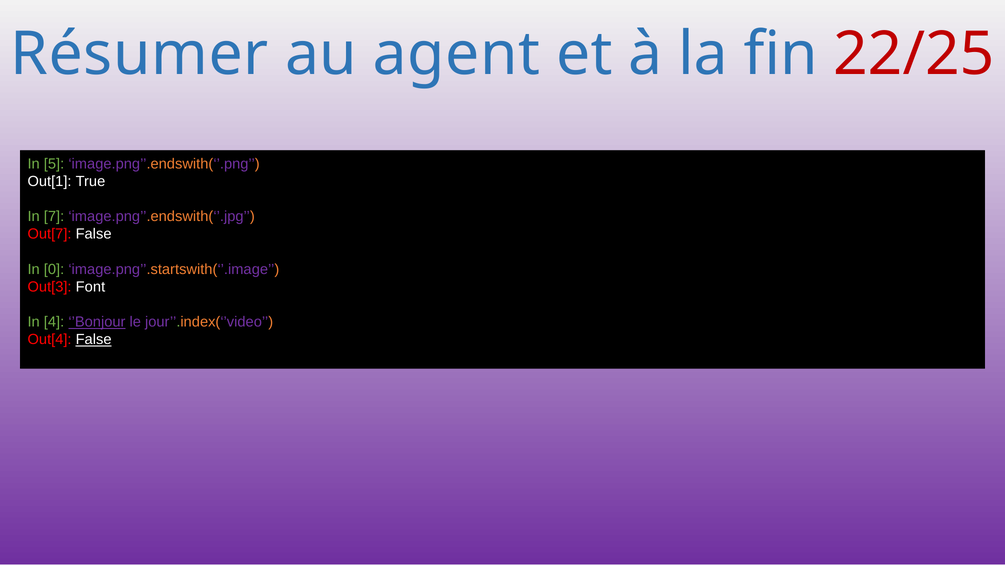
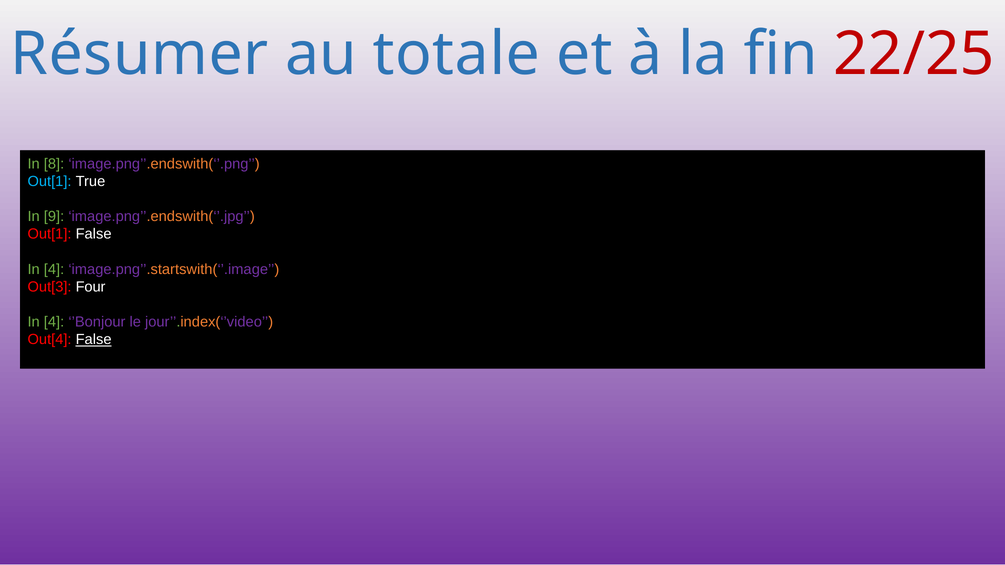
agent: agent -> totale (456, 54)
5: 5 -> 8 (54, 164)
Out[1 colour: white -> light blue (50, 181)
7: 7 -> 9 (54, 217)
Out[7: Out[7 -> Out[1 (50, 234)
0: 0 -> 4 (54, 269)
Font: Font -> Four (91, 287)
’Bonjour underline: present -> none (97, 322)
